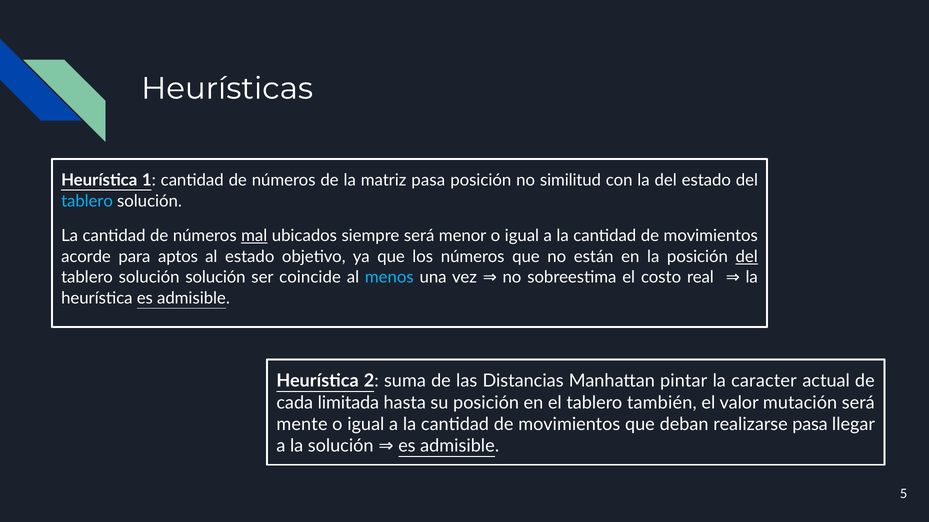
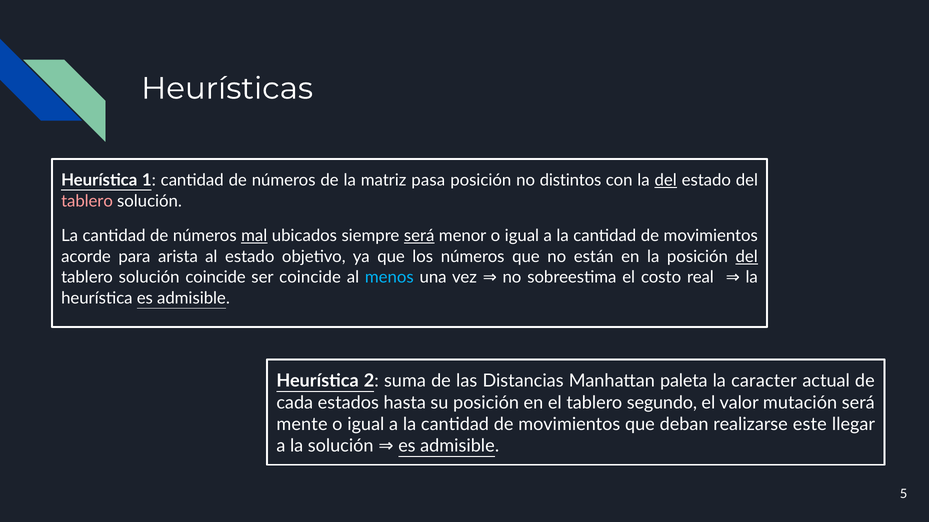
similitud: similitud -> distintos (571, 180)
del underline: none -> present (666, 180)
tablero colour: light blue -> pink (87, 201)
será underline: none -> present (419, 236)
aptos: aptos -> arista (178, 257)
solución solución: solución -> coincide (216, 278)
pintar: pintar -> paleta (684, 381)
limitada: limitada -> estados (348, 403)
también: también -> segundo (662, 403)
realizarse pasa: pasa -> este (810, 425)
